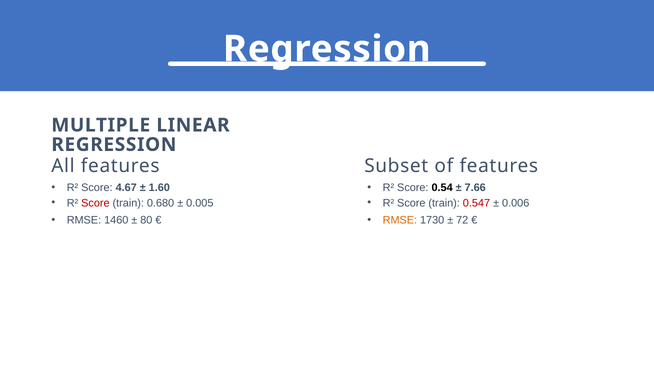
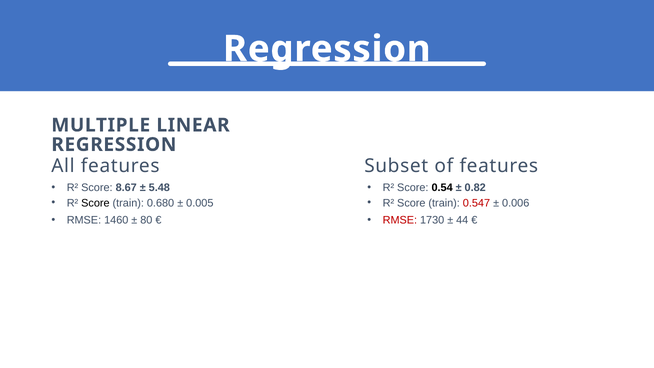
4.67: 4.67 -> 8.67 (126, 188)
1.60: 1.60 -> 5.48 (159, 188)
7.66: 7.66 -> 0.82 (475, 188)
Score colour: red -> black (95, 203)
RMSE colour: orange -> red (400, 220)
72: 72 -> 44 (462, 220)
